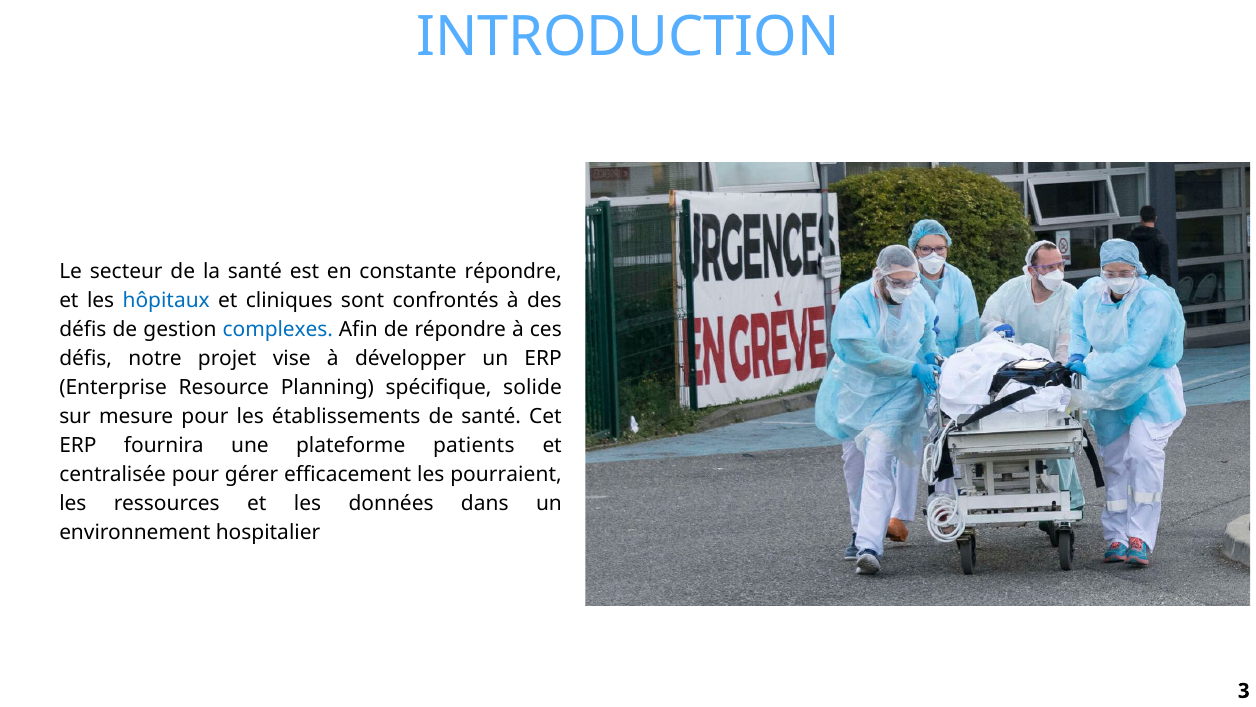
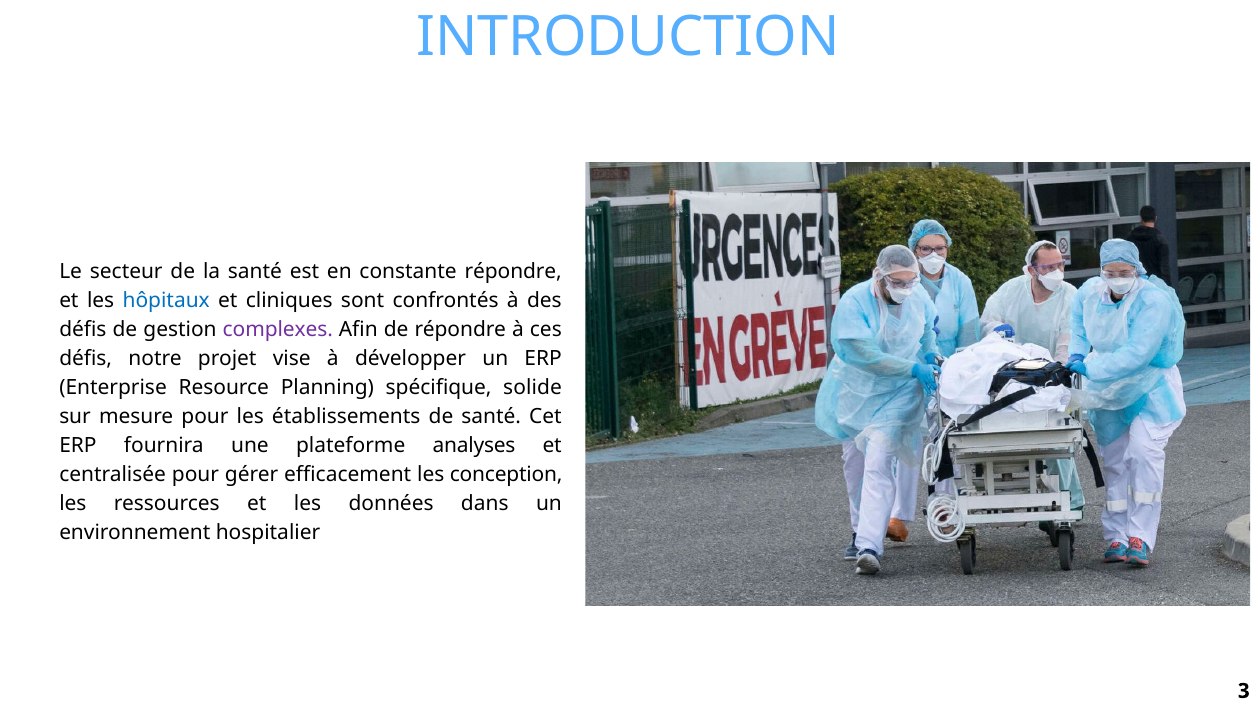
complexes colour: blue -> purple (278, 330)
patients: patients -> analyses (474, 445)
pourraient: pourraient -> conception (506, 474)
